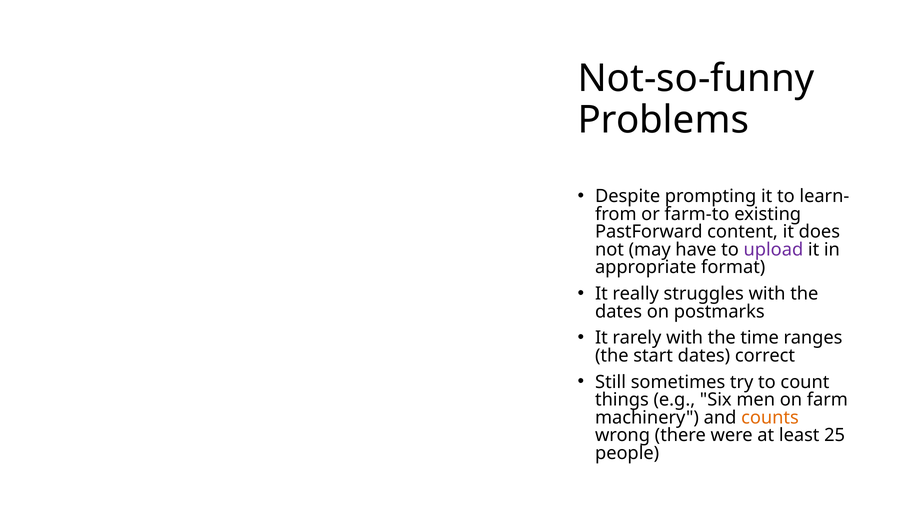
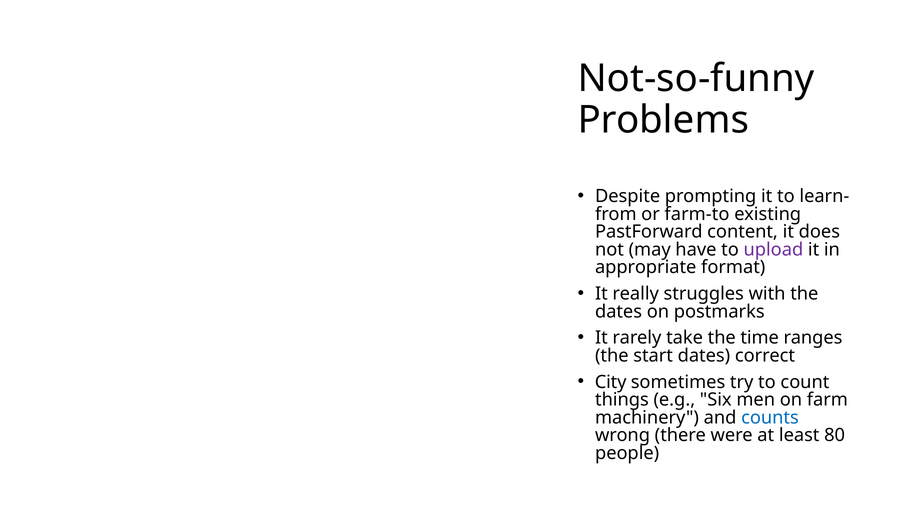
rarely with: with -> take (685, 338)
Still: Still -> City (611, 382)
counts colour: orange -> blue (770, 417)
25: 25 -> 80 (835, 435)
